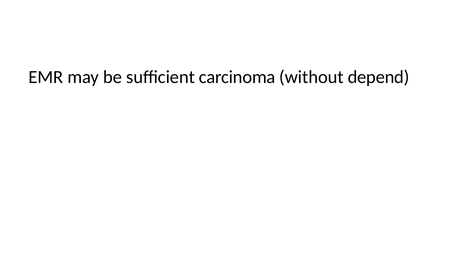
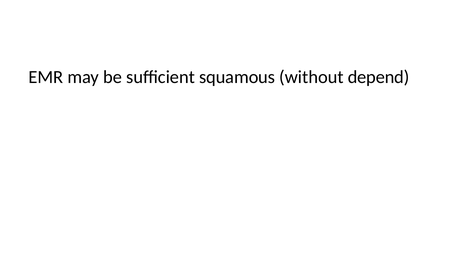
carcinoma: carcinoma -> squamous (237, 77)
